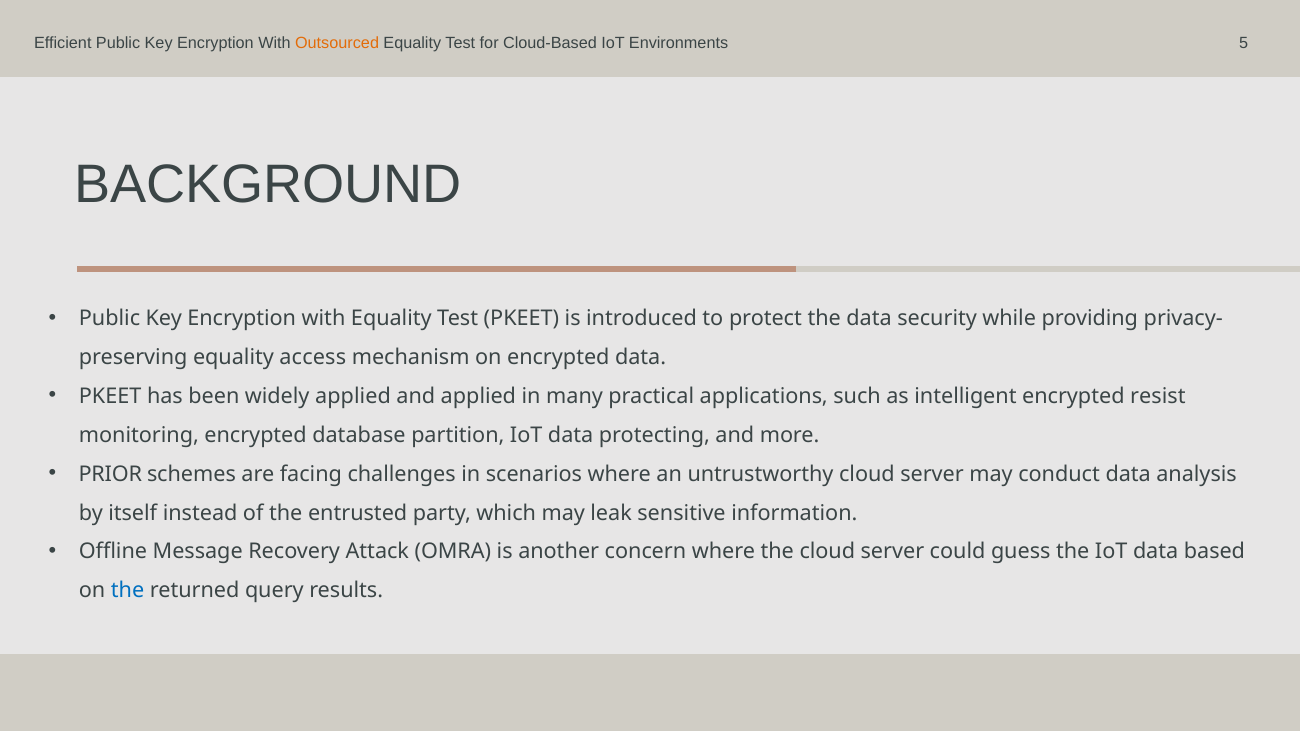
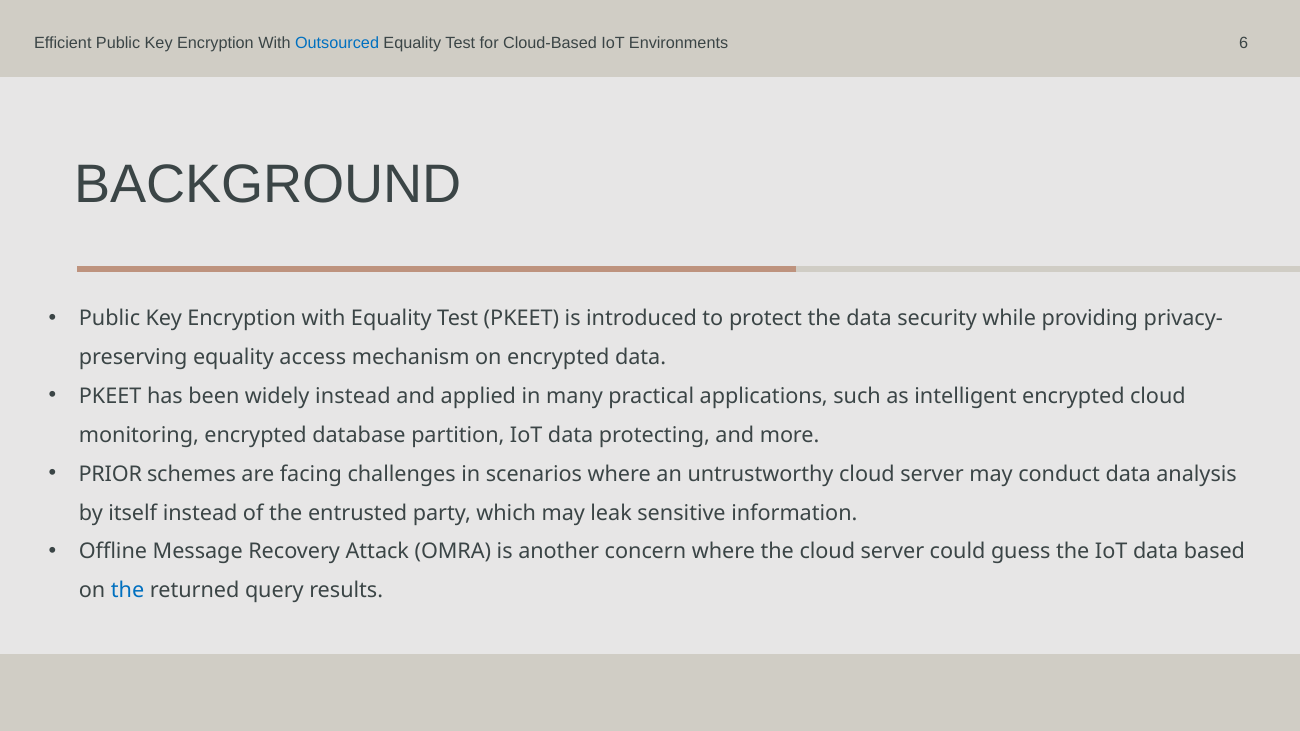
Outsourced colour: orange -> blue (337, 43)
5: 5 -> 6 (1244, 43)
widely applied: applied -> instead (353, 396)
encrypted resist: resist -> cloud (1158, 396)
